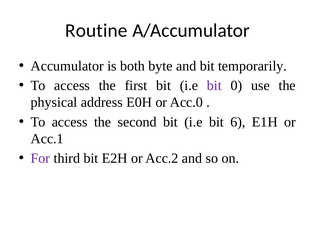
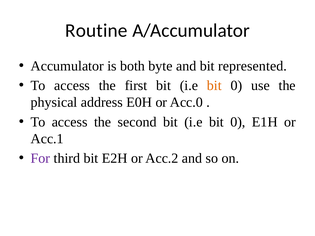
temporarily: temporarily -> represented (252, 66)
bit colour: purple -> orange (214, 86)
6: 6 -> 0 (238, 122)
